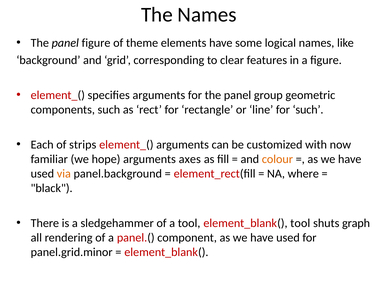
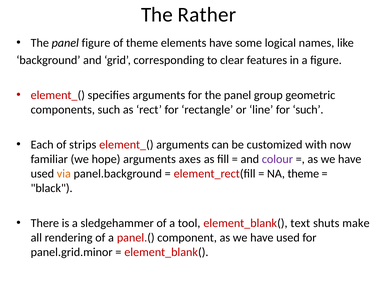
The Names: Names -> Rather (207, 15)
colour colour: orange -> purple (277, 159)
NA where: where -> theme (303, 174)
element_blank( tool: tool -> text (300, 223)
graph: graph -> make (356, 223)
